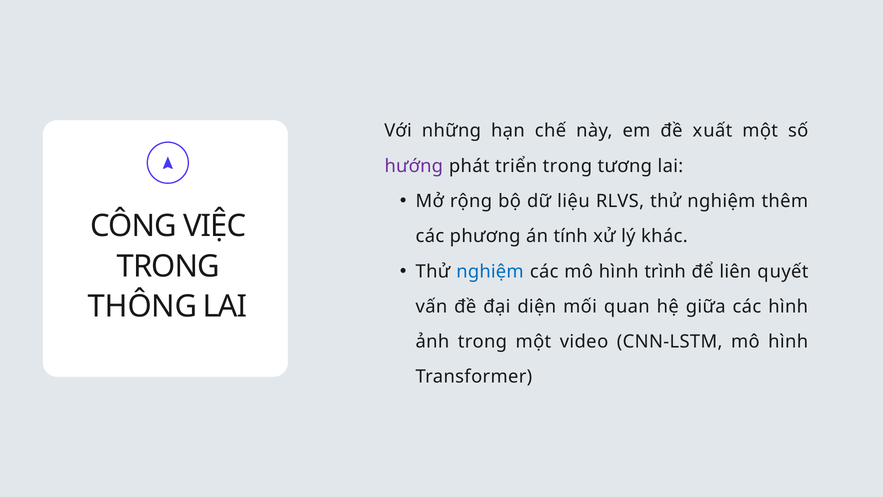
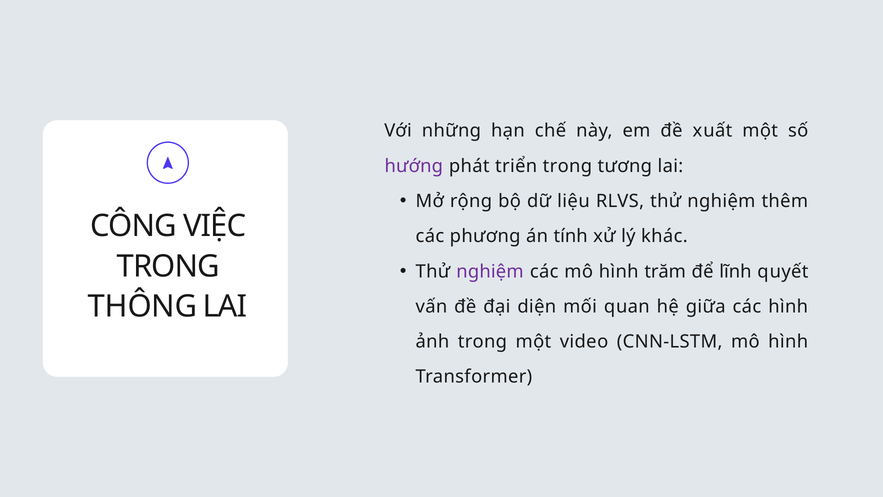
nghiệm colour: blue -> purple (490, 271)
trình: trình -> trăm (665, 271)
liên: liên -> lĩnh (735, 271)
